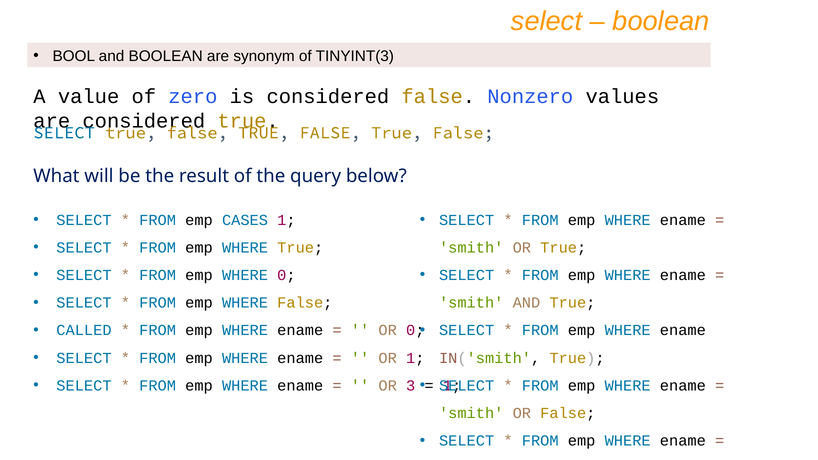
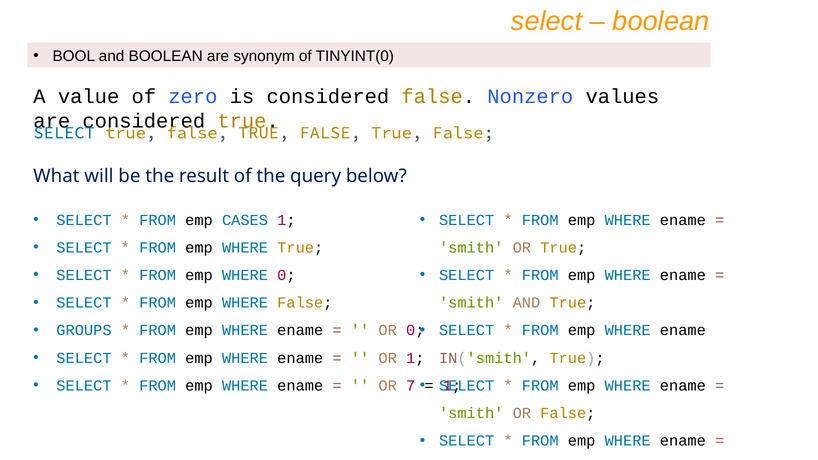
TINYINT(3: TINYINT(3 -> TINYINT(0 (355, 56)
CALLED: CALLED -> GROUPS (84, 330)
3: 3 -> 7 (411, 386)
